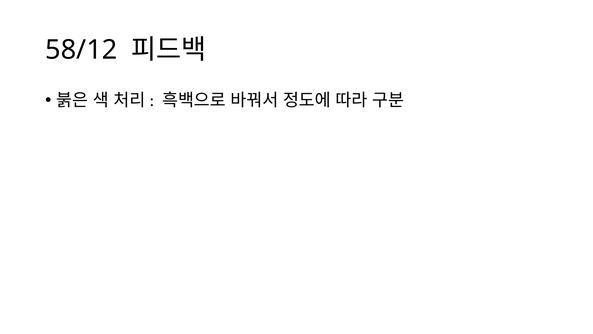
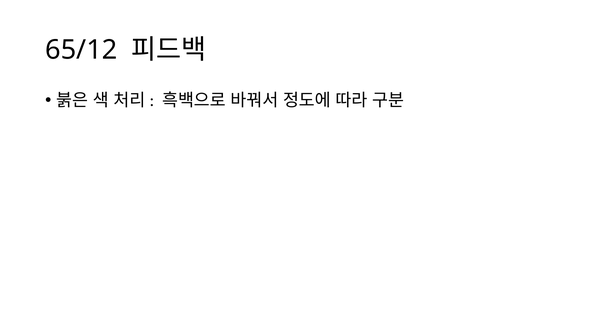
58/12: 58/12 -> 65/12 (81, 50)
